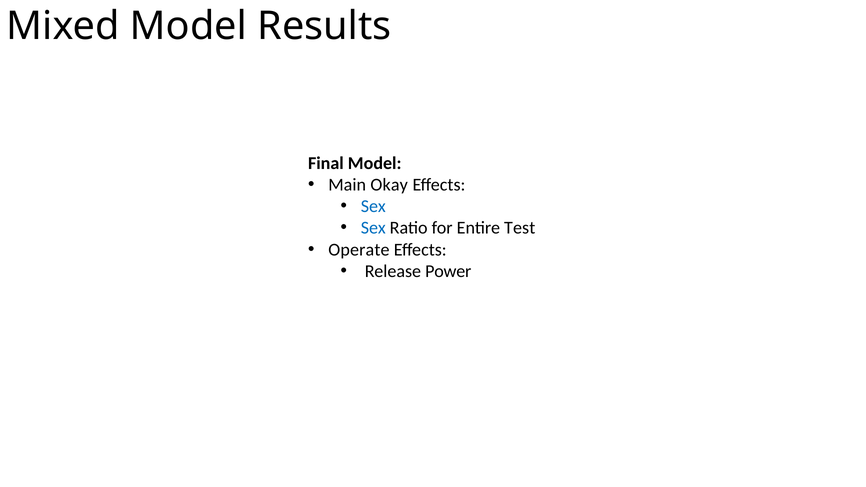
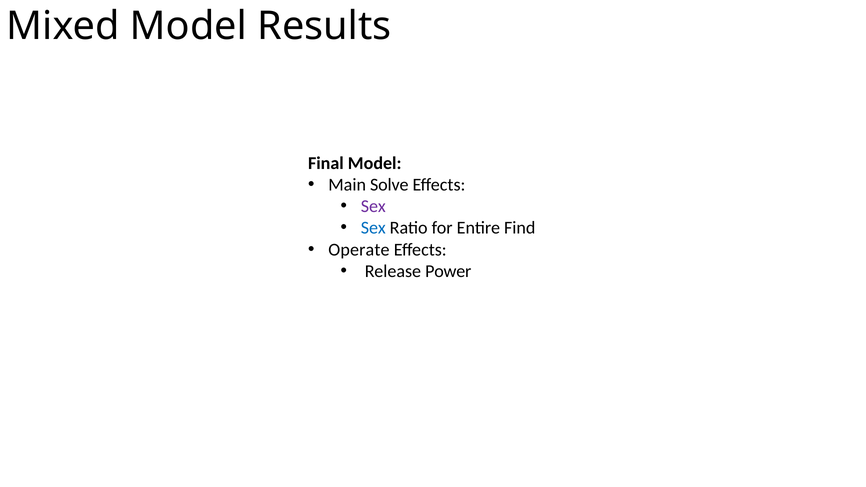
Okay: Okay -> Solve (389, 185)
Sex colour: blue -> purple (373, 206)
Test: Test -> Find (520, 228)
